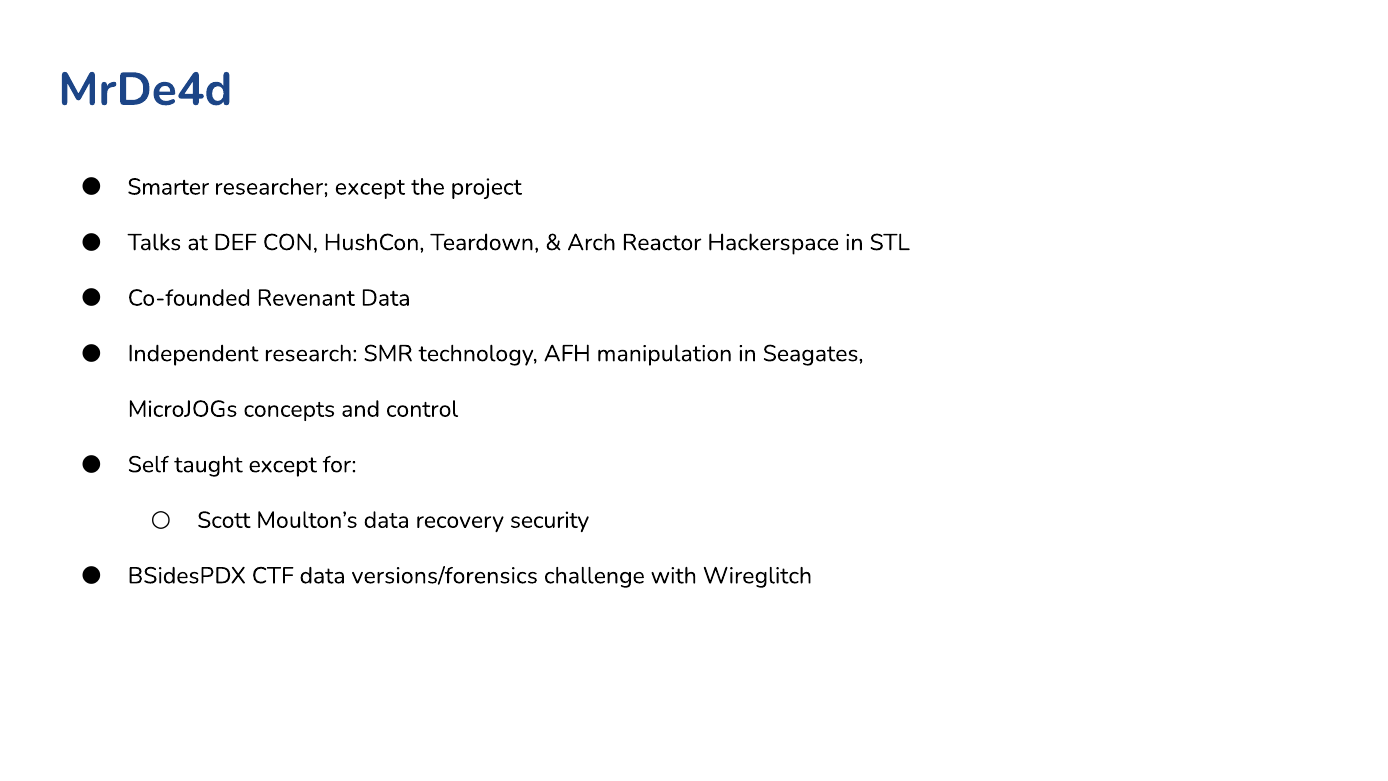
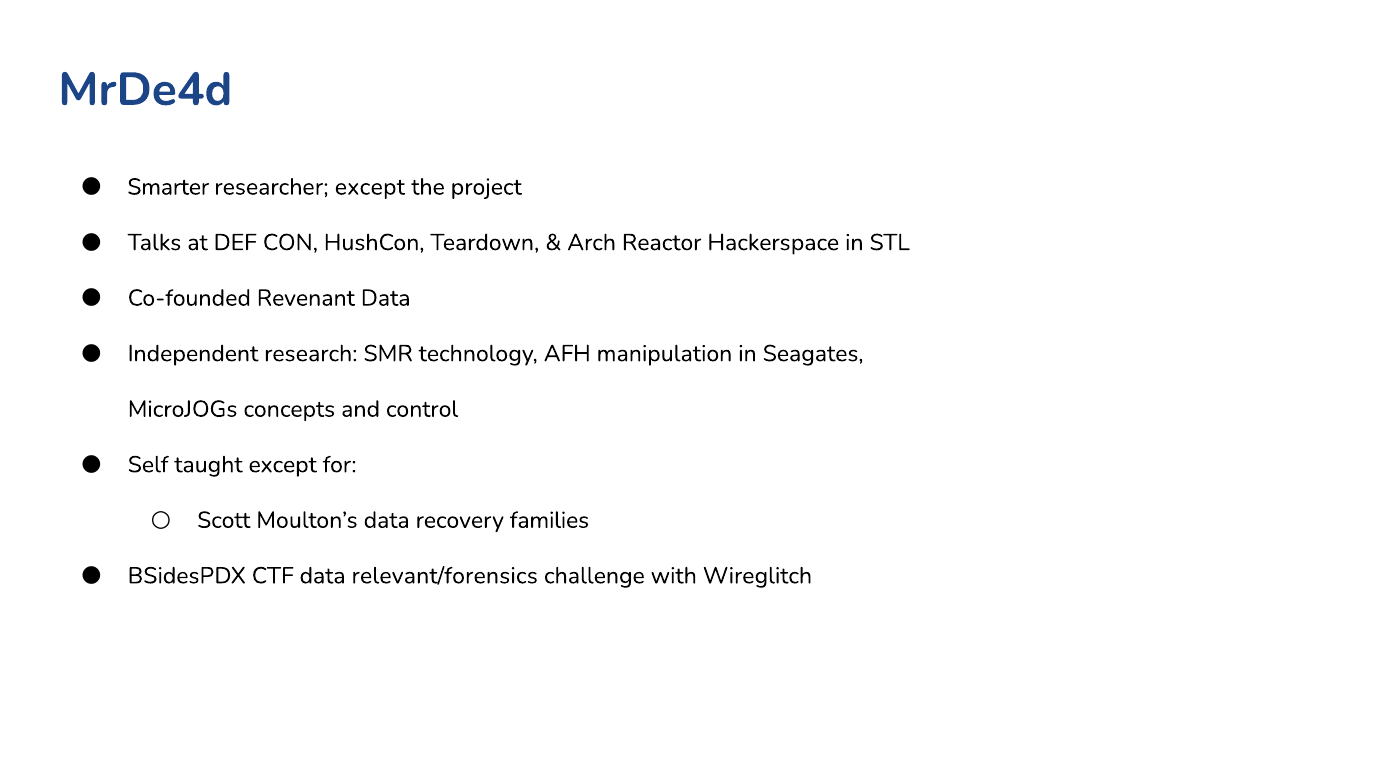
security: security -> families (550, 520)
versions/forensics: versions/forensics -> relevant/forensics (445, 576)
